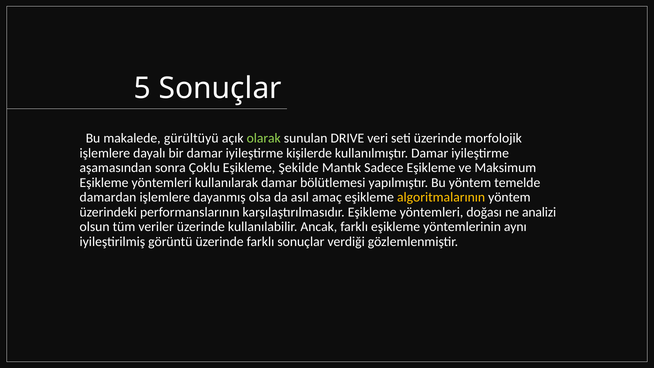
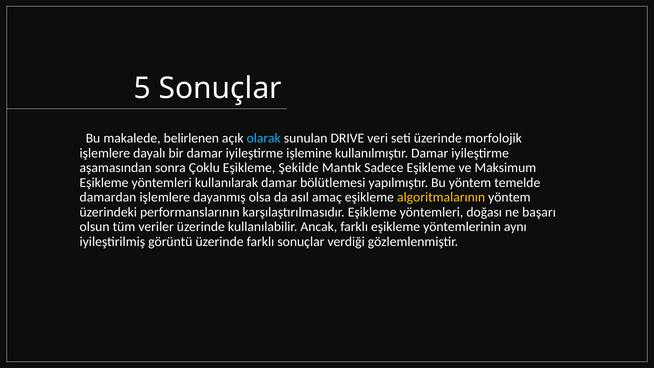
gürültüyü: gürültüyü -> belirlenen (191, 138)
olarak colour: light green -> light blue (264, 138)
kişilerde: kişilerde -> işlemine (309, 153)
analizi: analizi -> başarı (539, 212)
